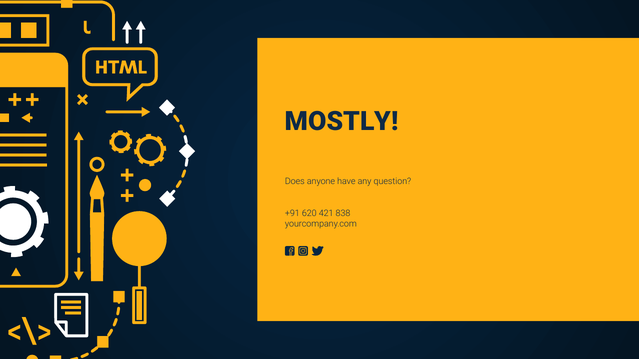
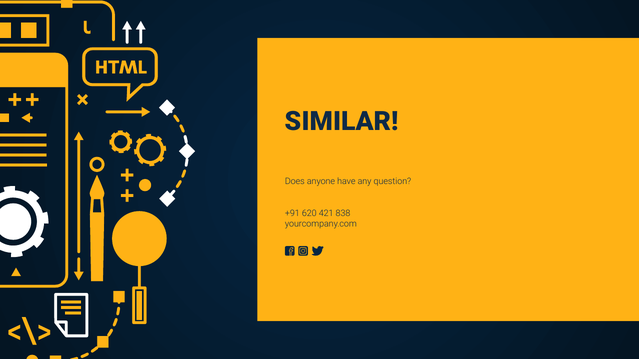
MOSTLY: MOSTLY -> SIMILAR (342, 122)
